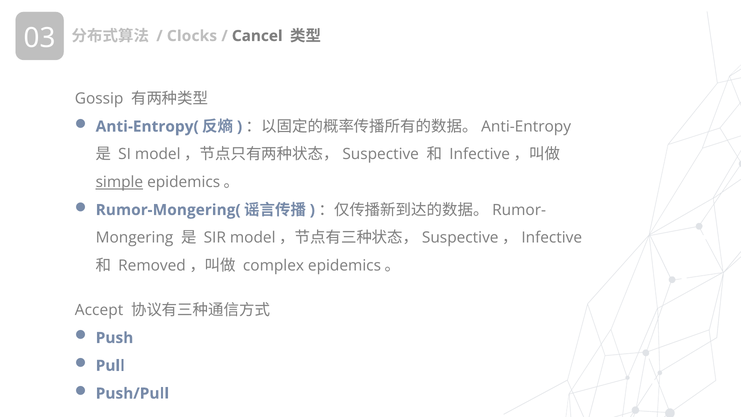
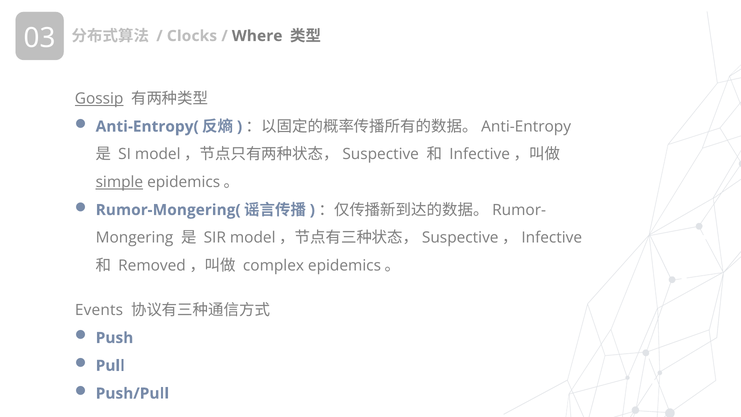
Cancel: Cancel -> Where (257, 36)
Gossip underline: none -> present (99, 99)
Accept: Accept -> Events (99, 310)
